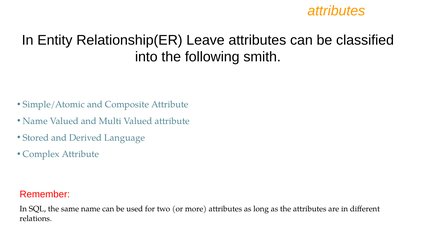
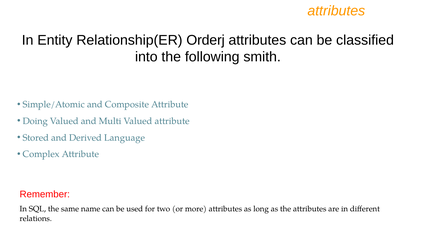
Leave: Leave -> Orderj (206, 40)
Name: Name -> Doing (35, 121)
